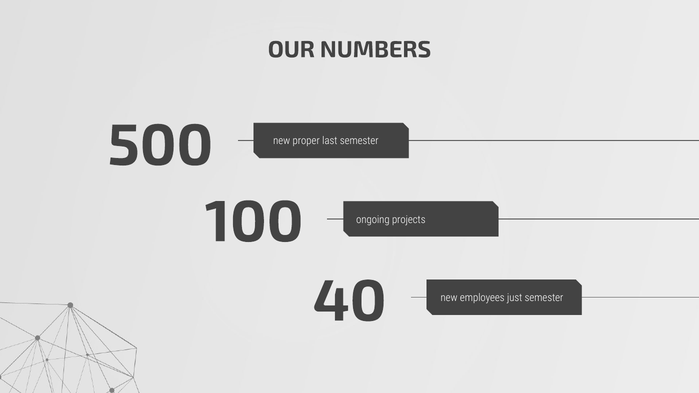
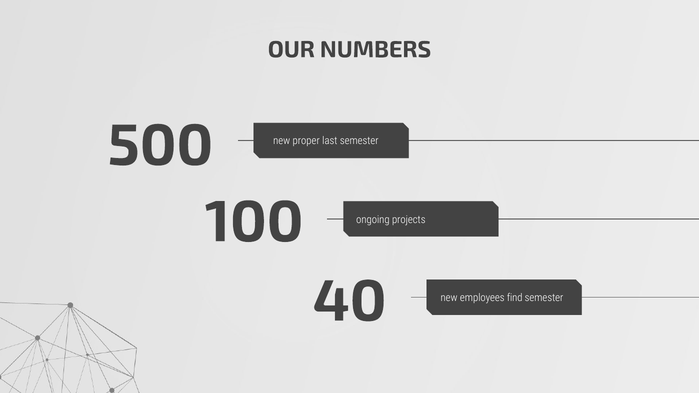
just: just -> find (515, 298)
